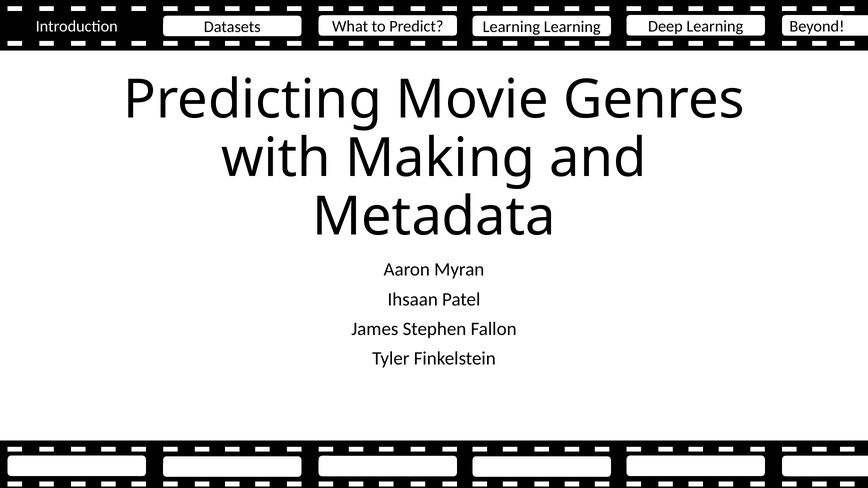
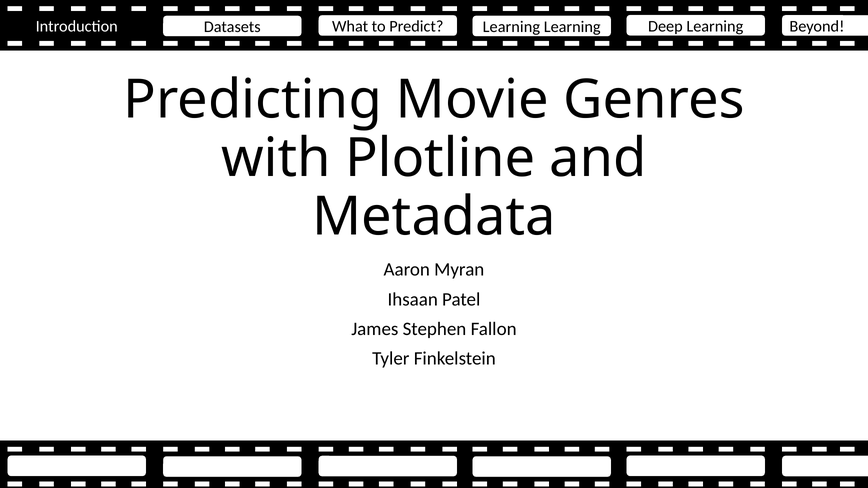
Making: Making -> Plotline (440, 158)
